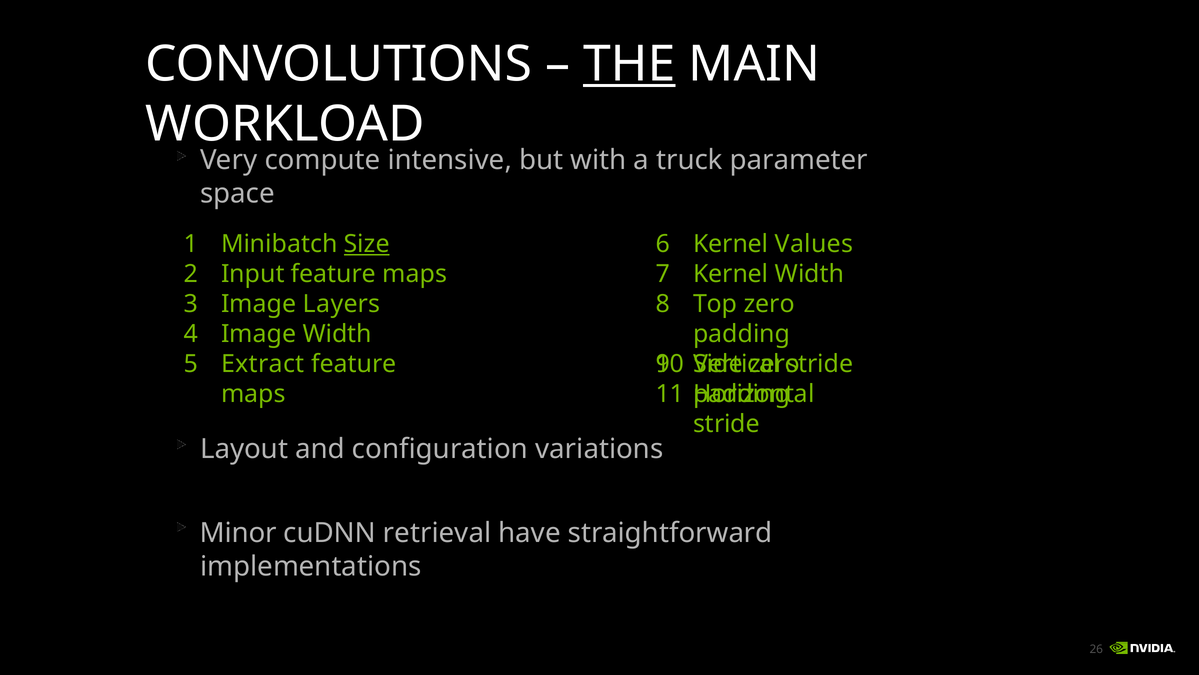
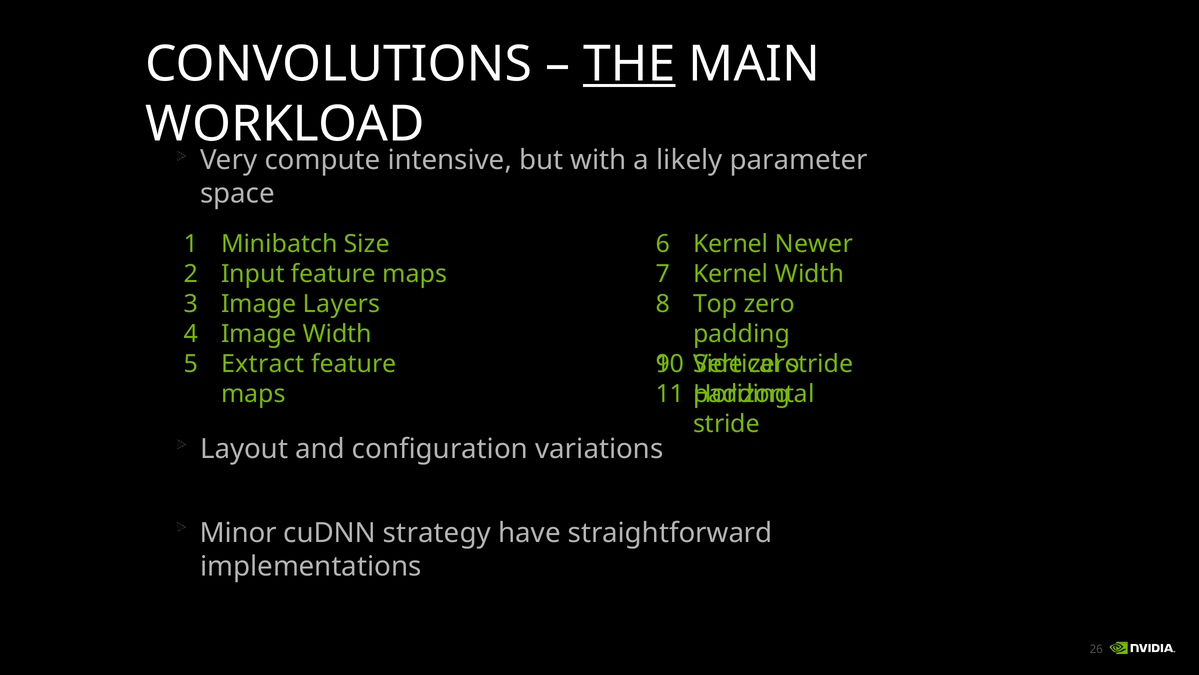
truck: truck -> likely (689, 160)
Size underline: present -> none (367, 244)
Values: Values -> Newer (814, 244)
retrieval: retrieval -> strategy (437, 533)
